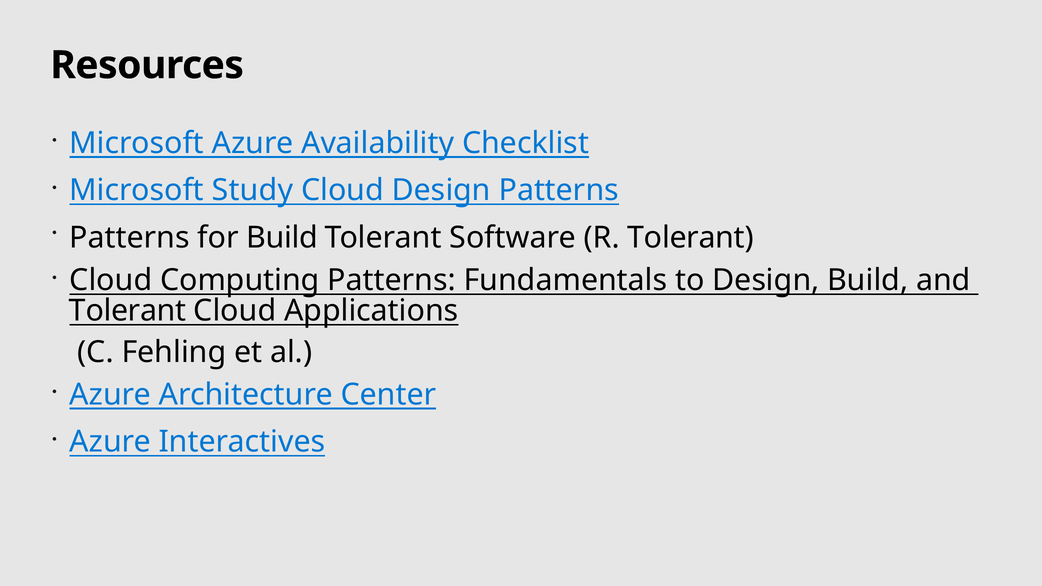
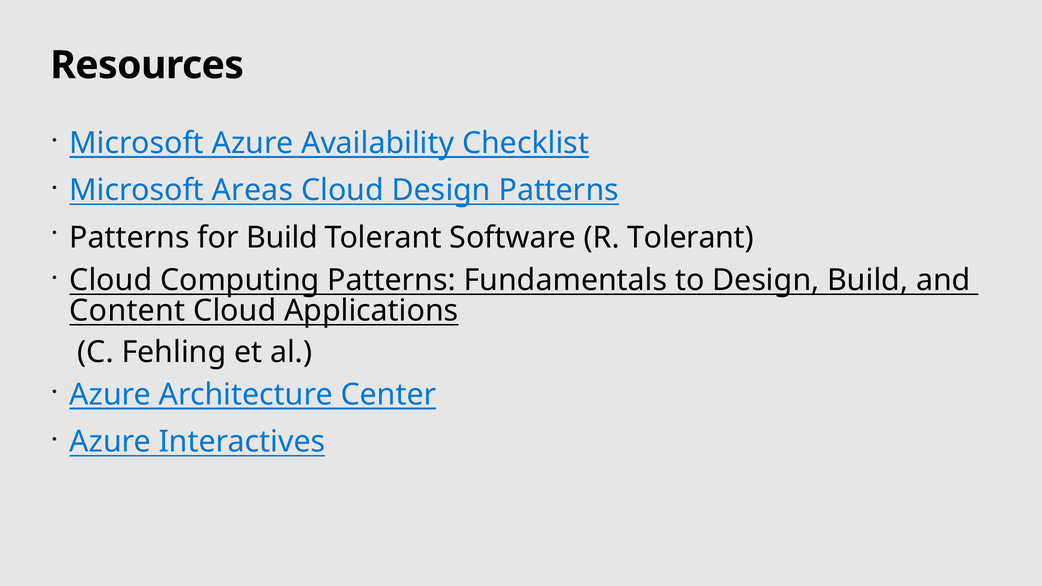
Study: Study -> Areas (252, 190)
Tolerant: Tolerant -> Content (127, 311)
